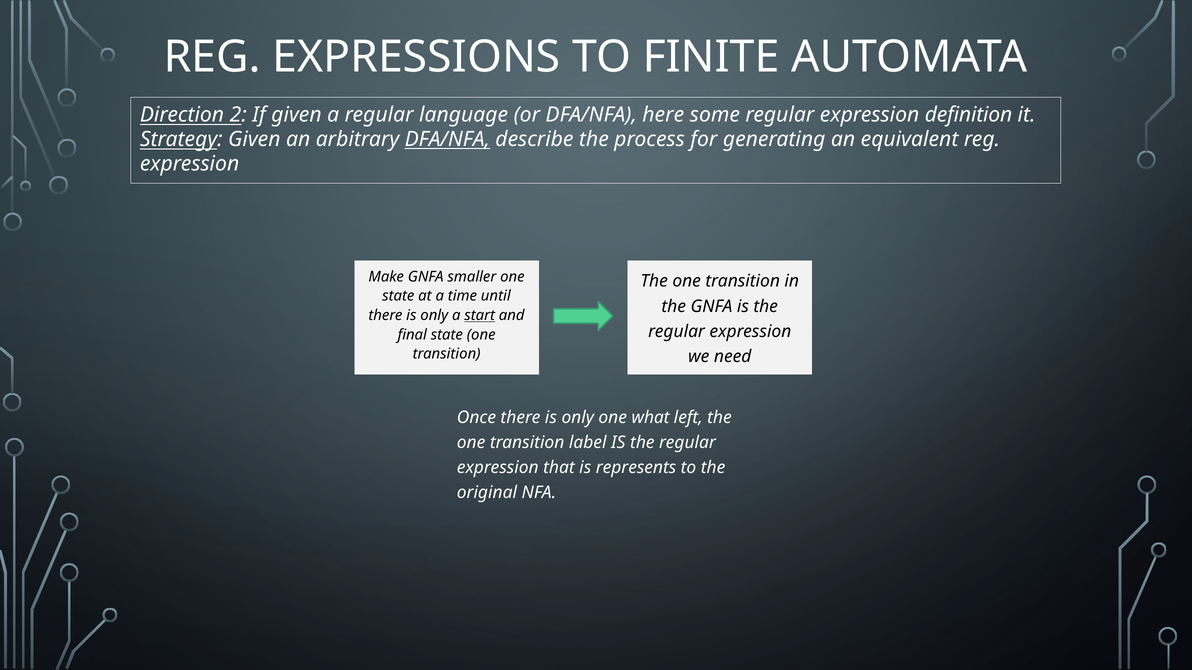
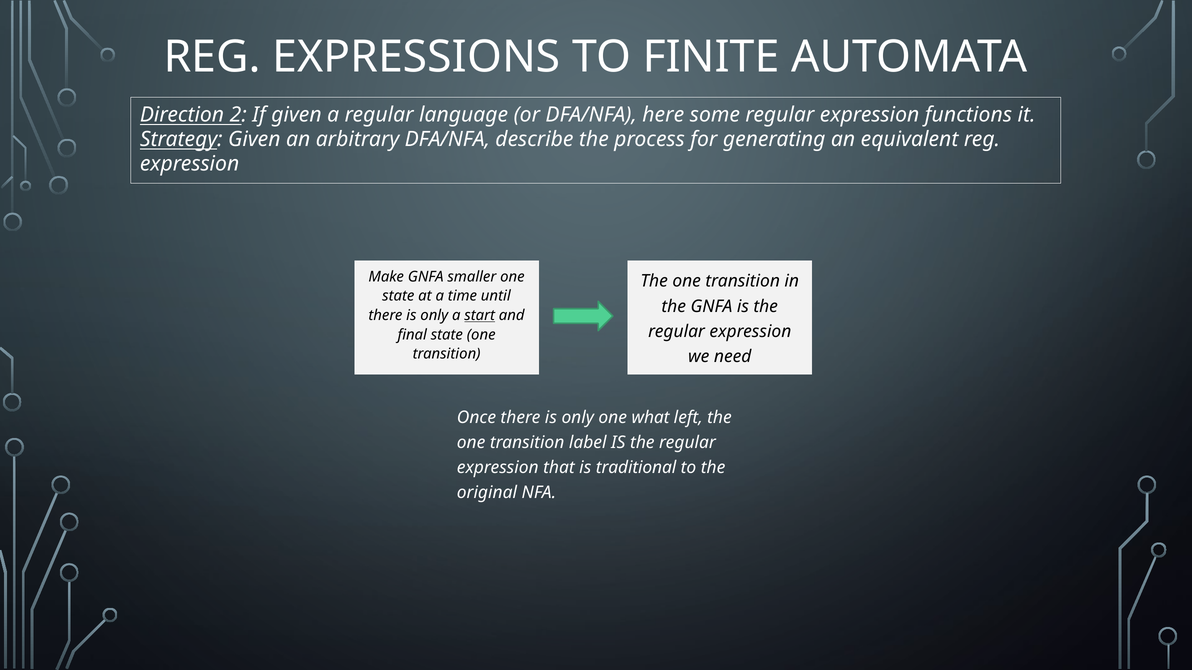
definition: definition -> functions (968, 115)
DFA/NFA underline: present -> none (447, 139)
represents: represents -> traditional (636, 468)
